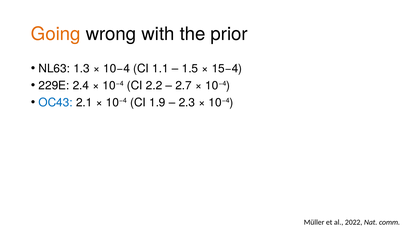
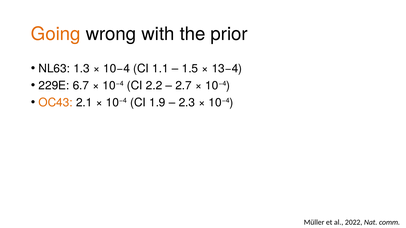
15−4: 15−4 -> 13−4 (227, 69)
2.4: 2.4 -> 6.7 (81, 86)
OC43 colour: blue -> orange (56, 103)
